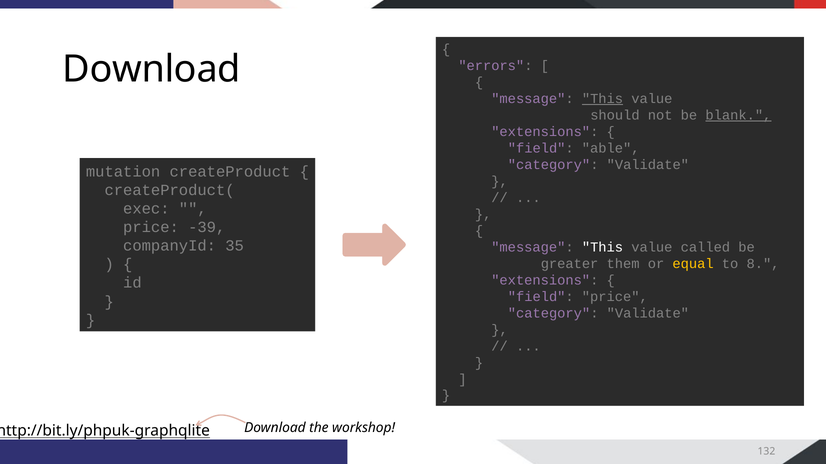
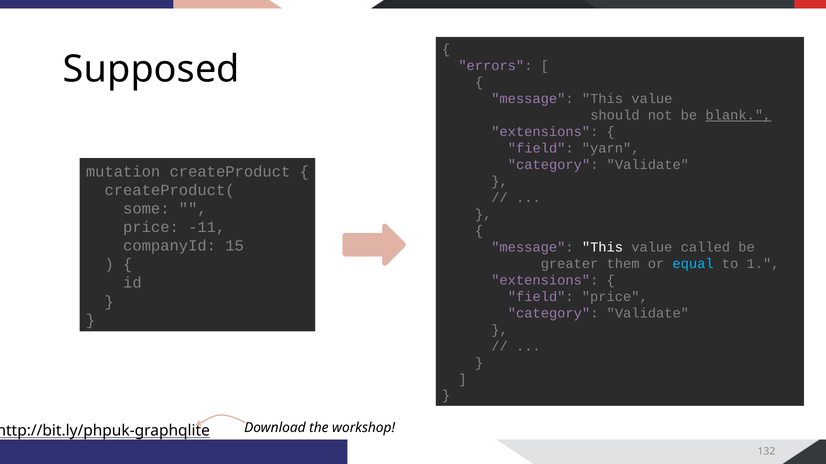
Download: Download -> Supposed (151, 69)
This underline: present -> none (602, 99)
able: able -> yarn (611, 148)
exec: exec -> some (146, 209)
-39: -39 -> -11 (207, 228)
35: 35 -> 15 (235, 246)
equal colour: yellow -> light blue (693, 264)
8: 8 -> 1 (763, 264)
